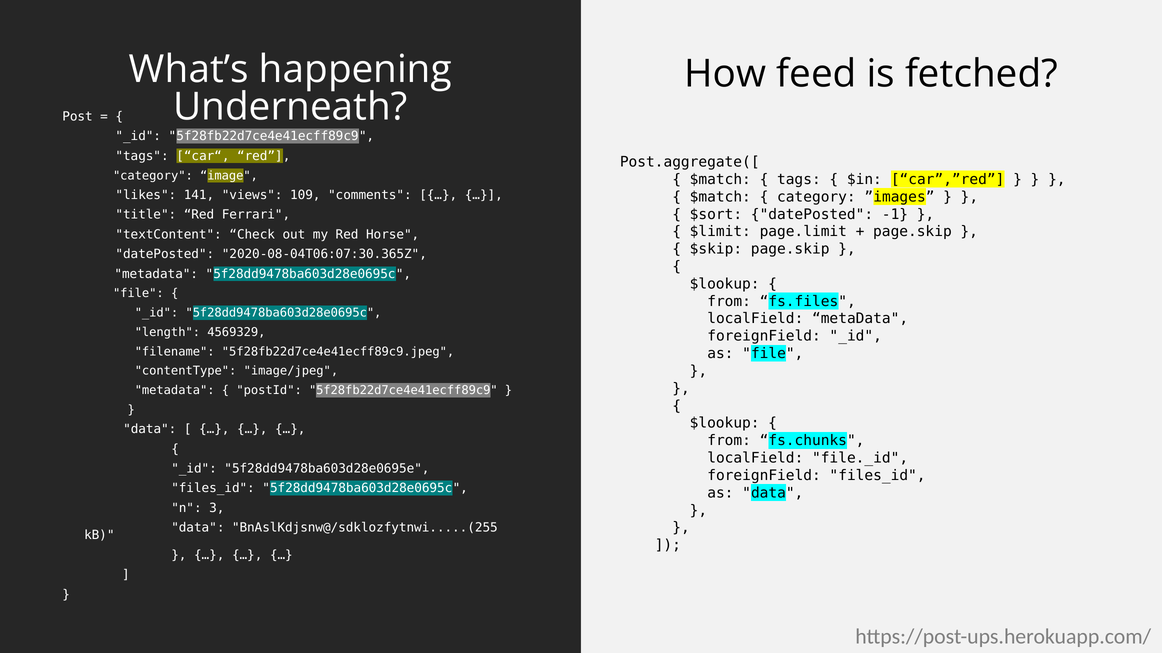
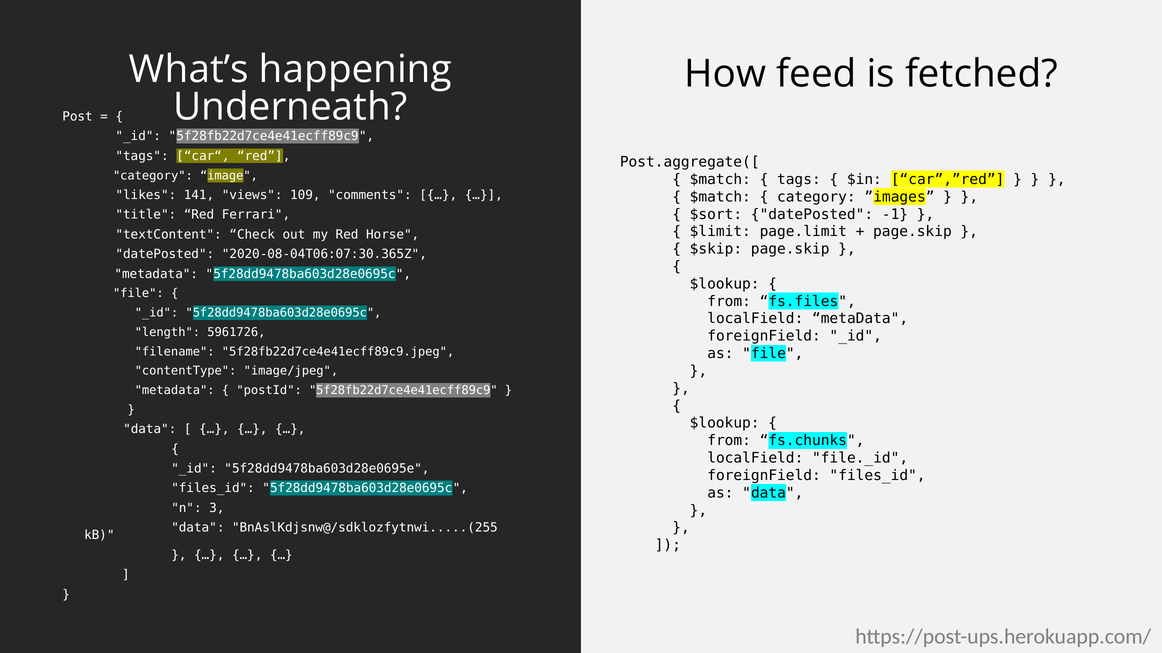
4569329: 4569329 -> 5961726 (236, 333)
